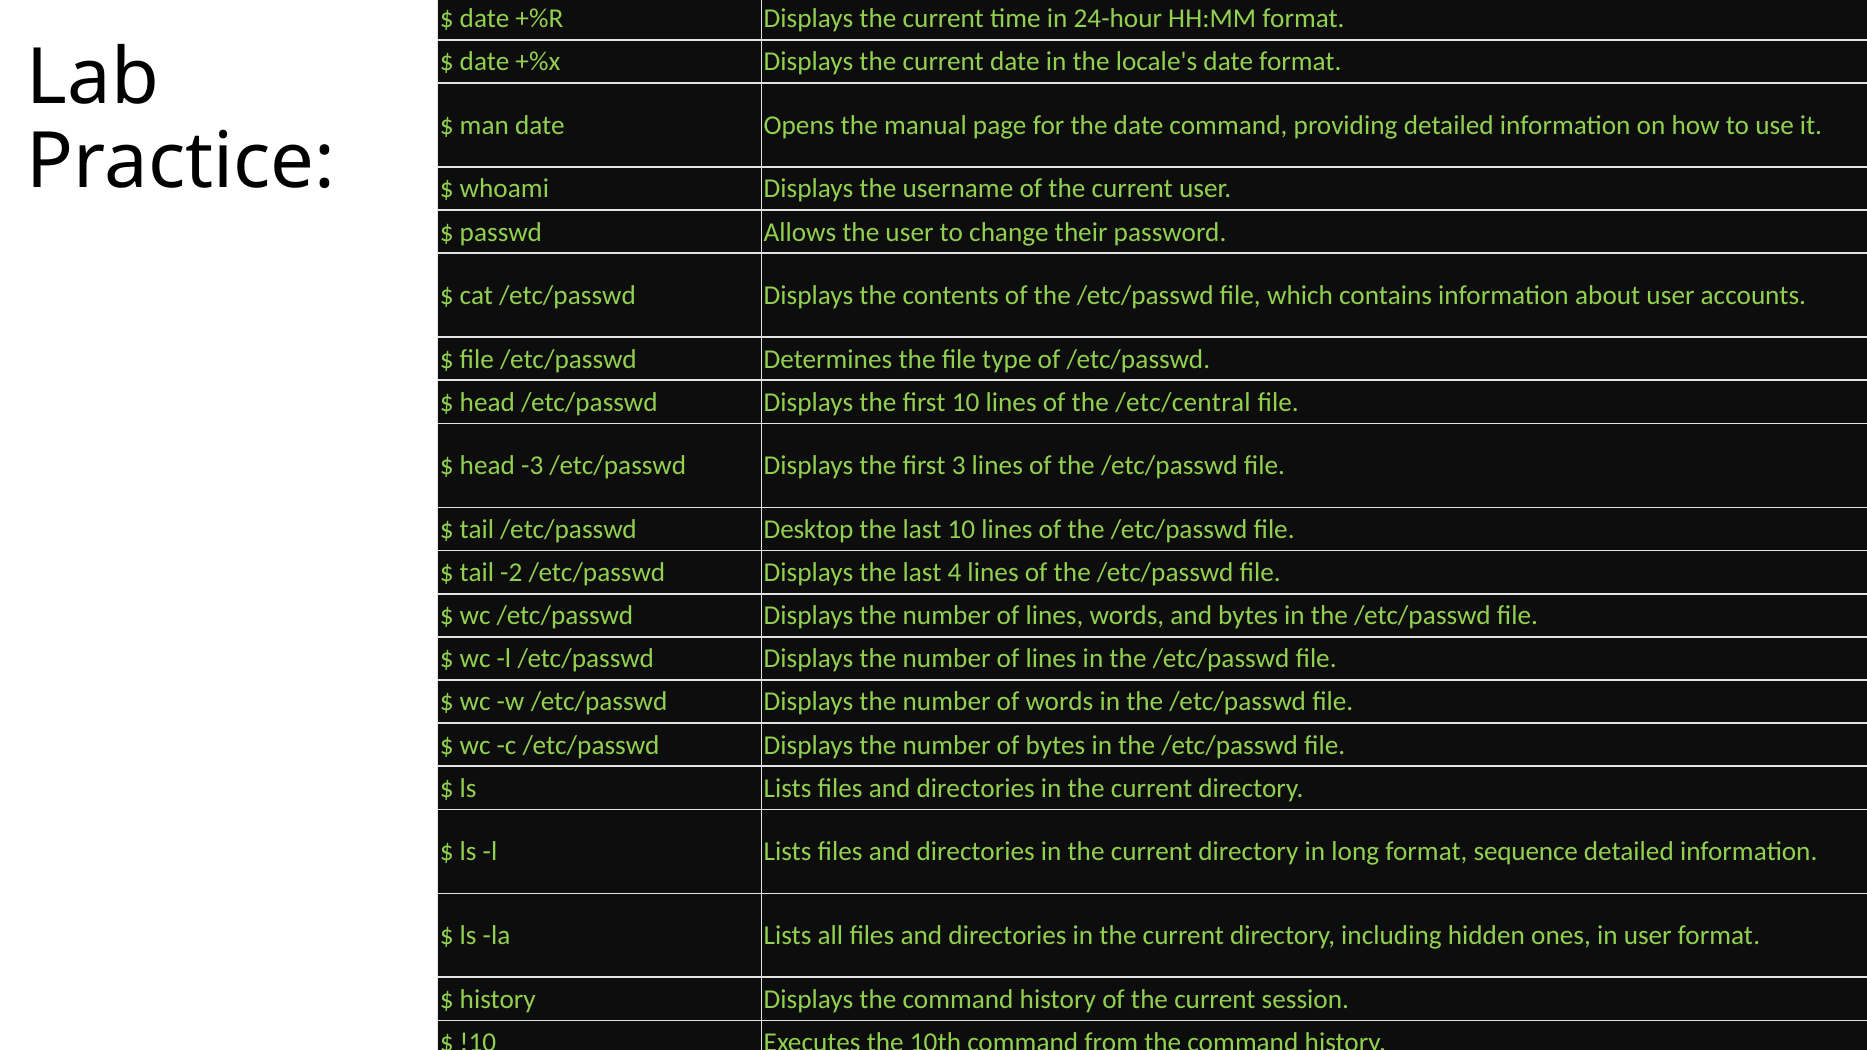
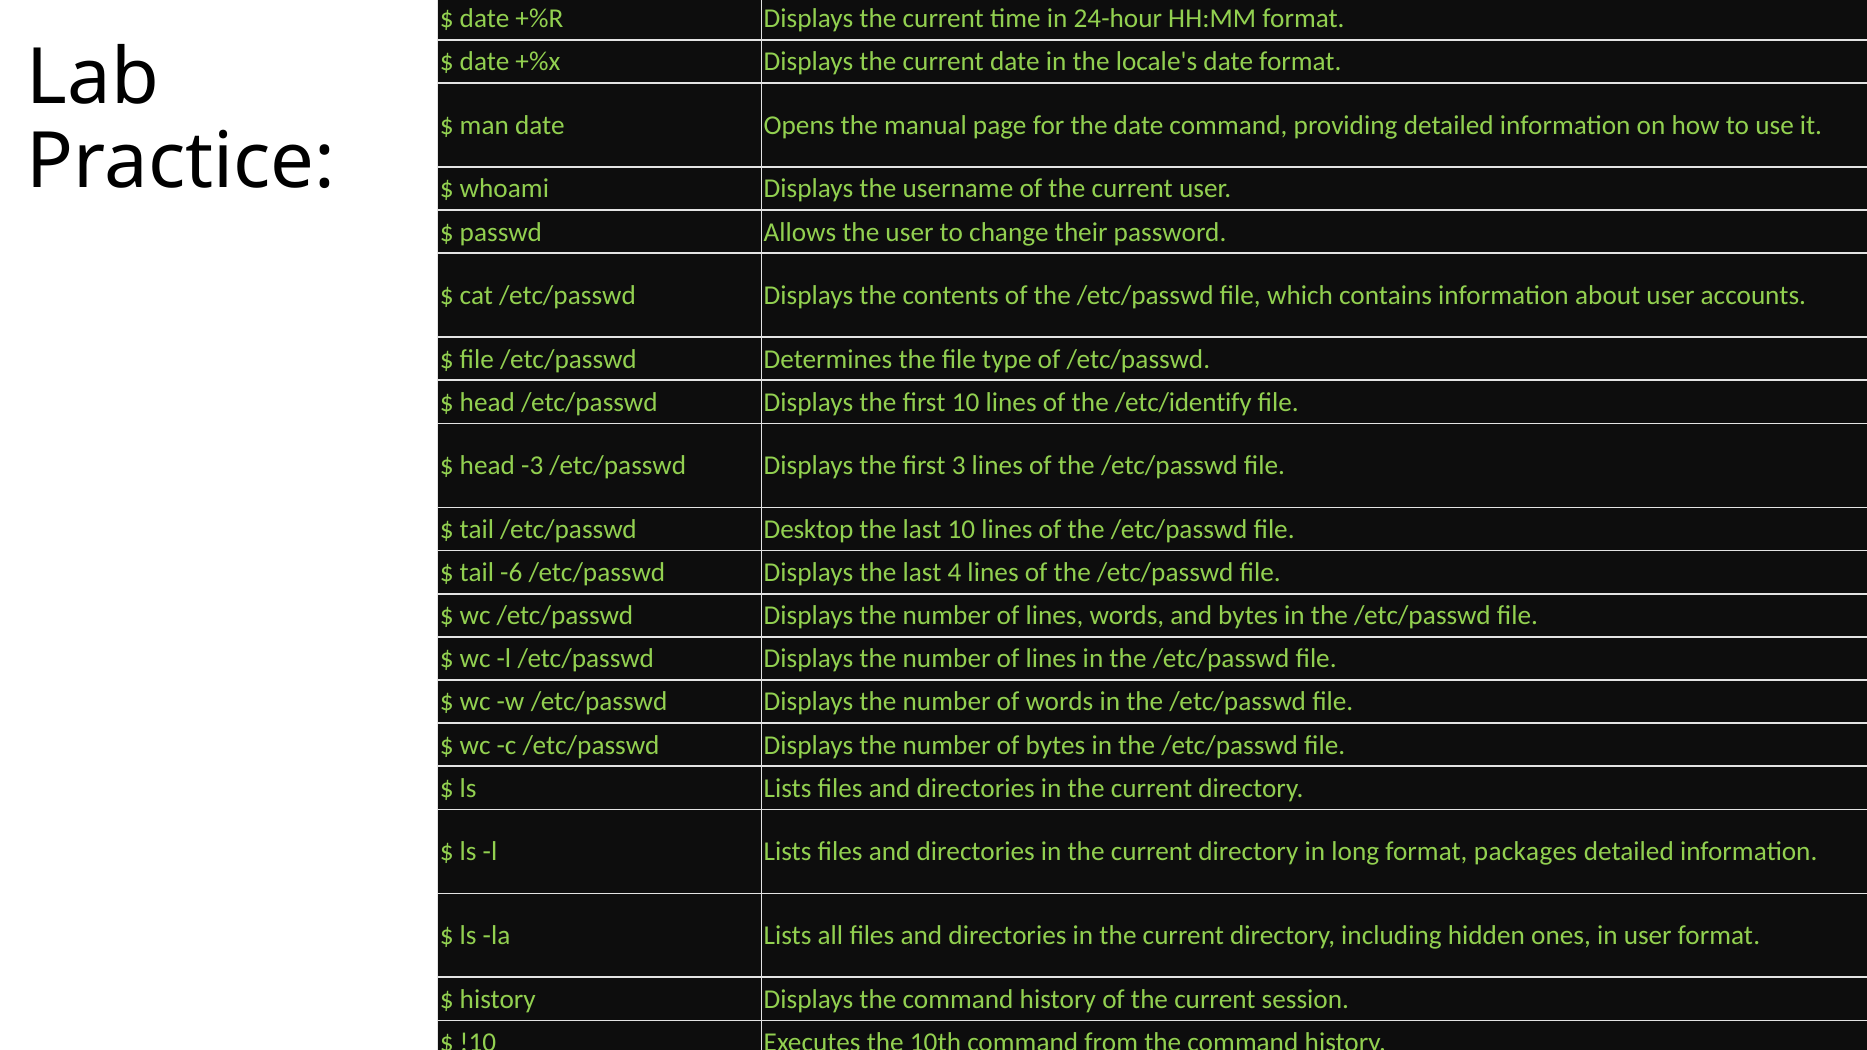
/etc/central: /etc/central -> /etc/identify (1183, 402)
-2: -2 -> -6 (511, 573)
sequence: sequence -> packages (1526, 852)
